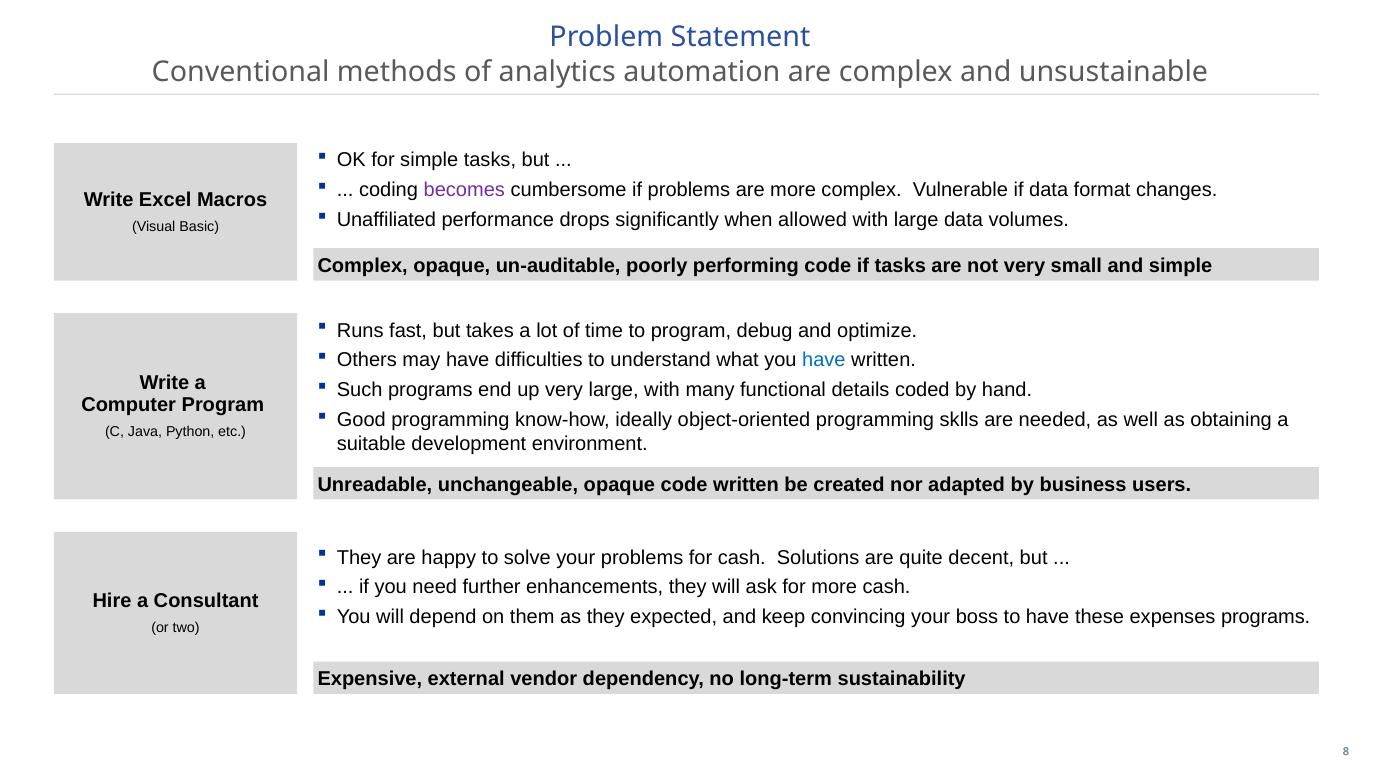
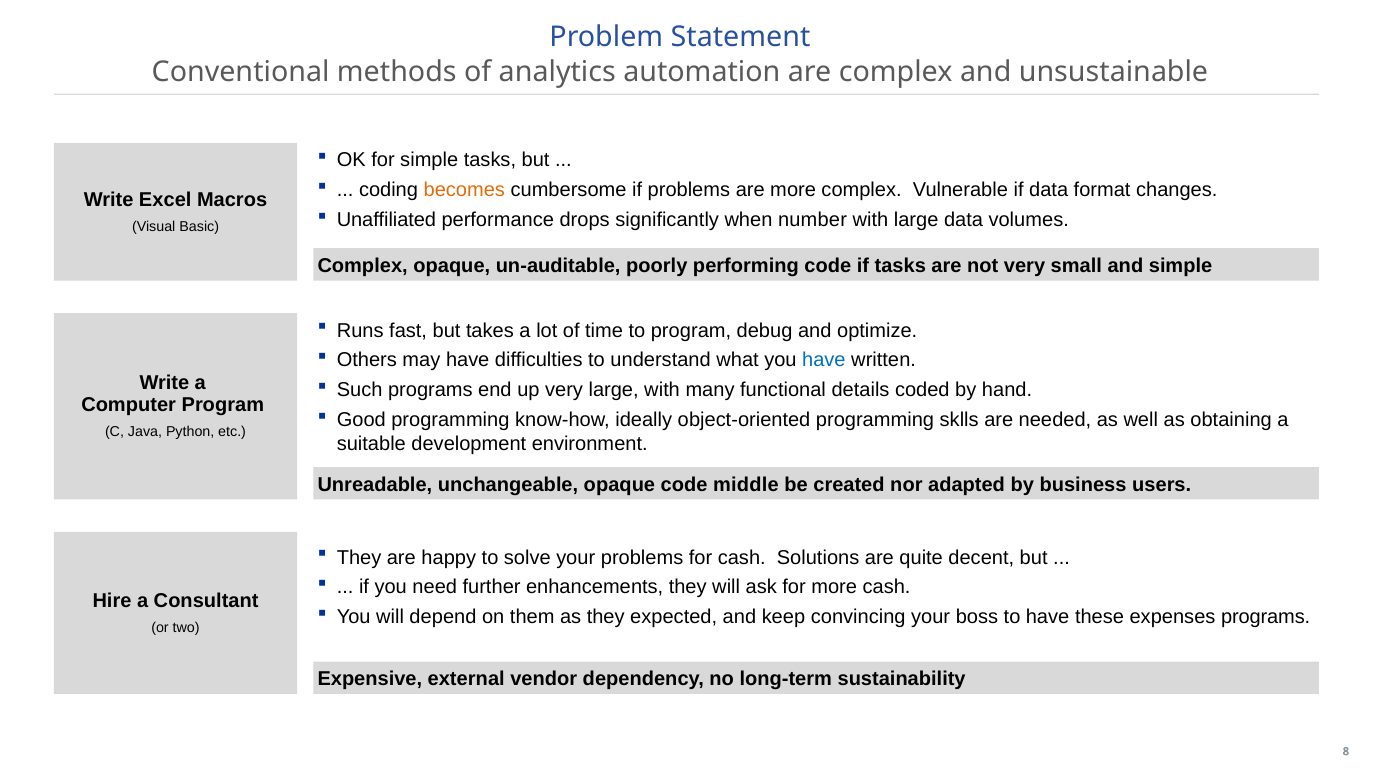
becomes colour: purple -> orange (464, 190)
allowed: allowed -> number (812, 220)
code written: written -> middle (746, 485)
